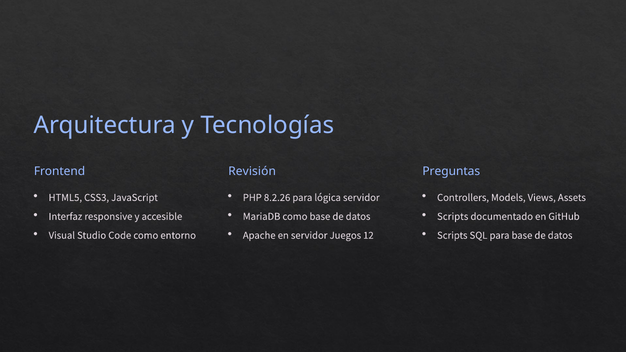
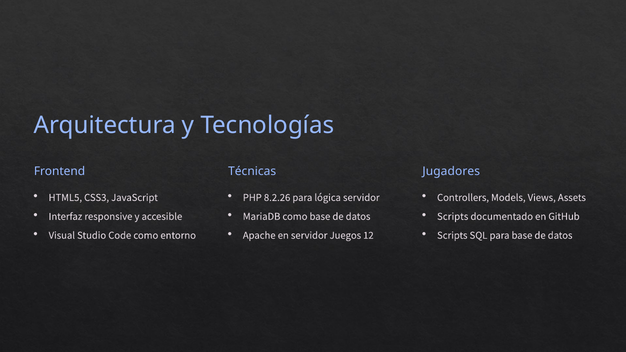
Revisión: Revisión -> Técnicas (252, 171)
Preguntas: Preguntas -> Jugadores (451, 171)
